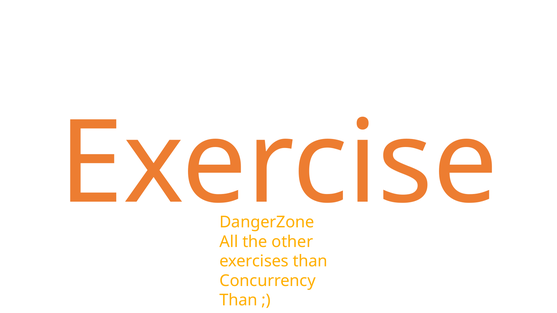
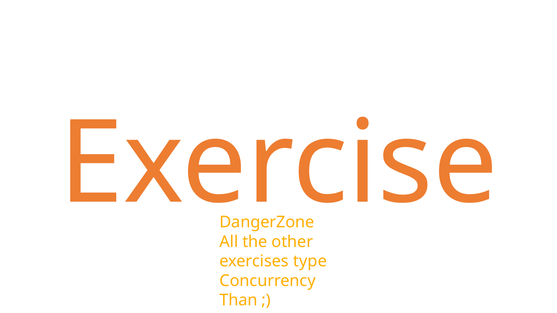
exercises than: than -> type (310, 261)
